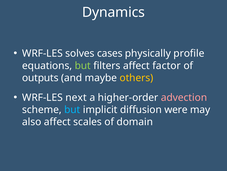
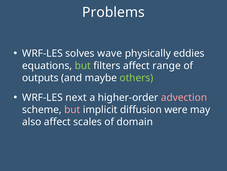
Dynamics: Dynamics -> Problems (113, 12)
cases: cases -> wave (110, 53)
profile: profile -> eddies (189, 53)
factor: factor -> range (167, 65)
others colour: yellow -> light green (136, 77)
but colour: light blue -> pink (72, 109)
